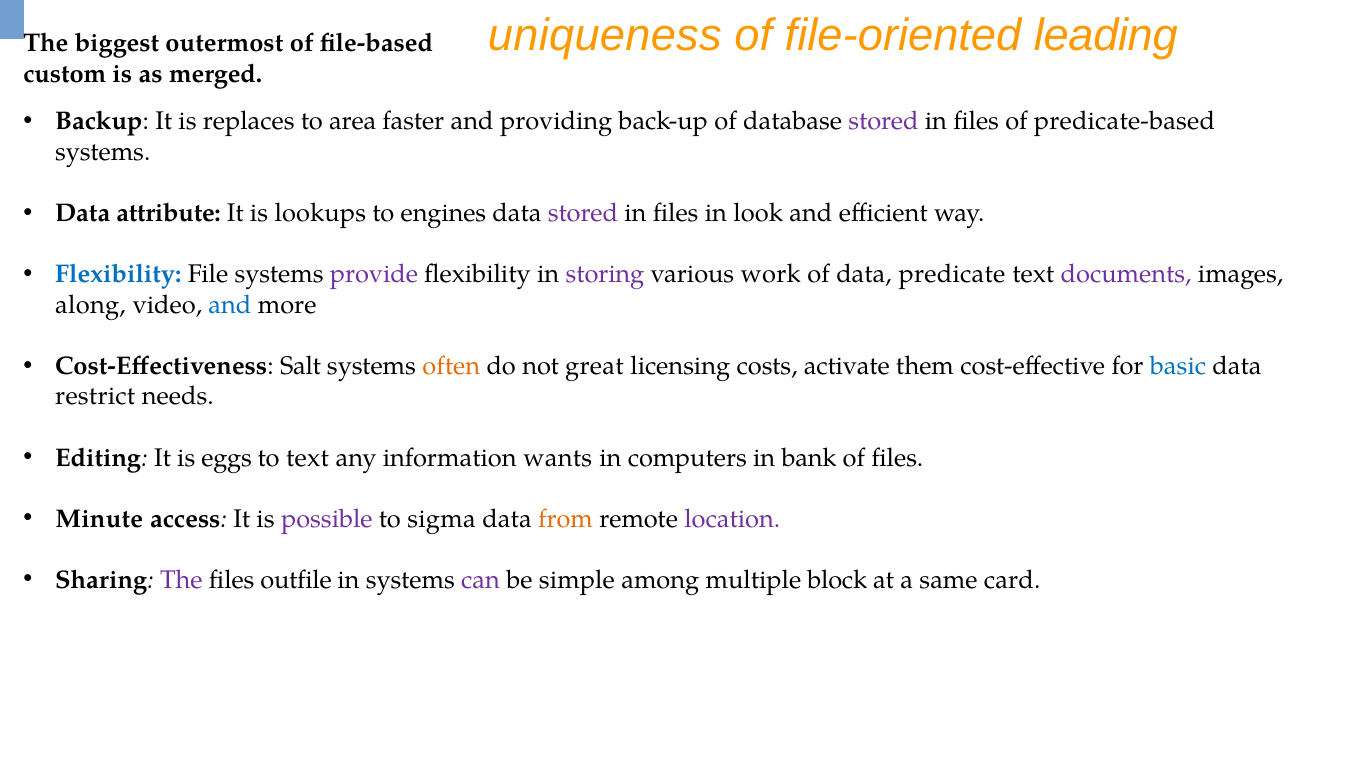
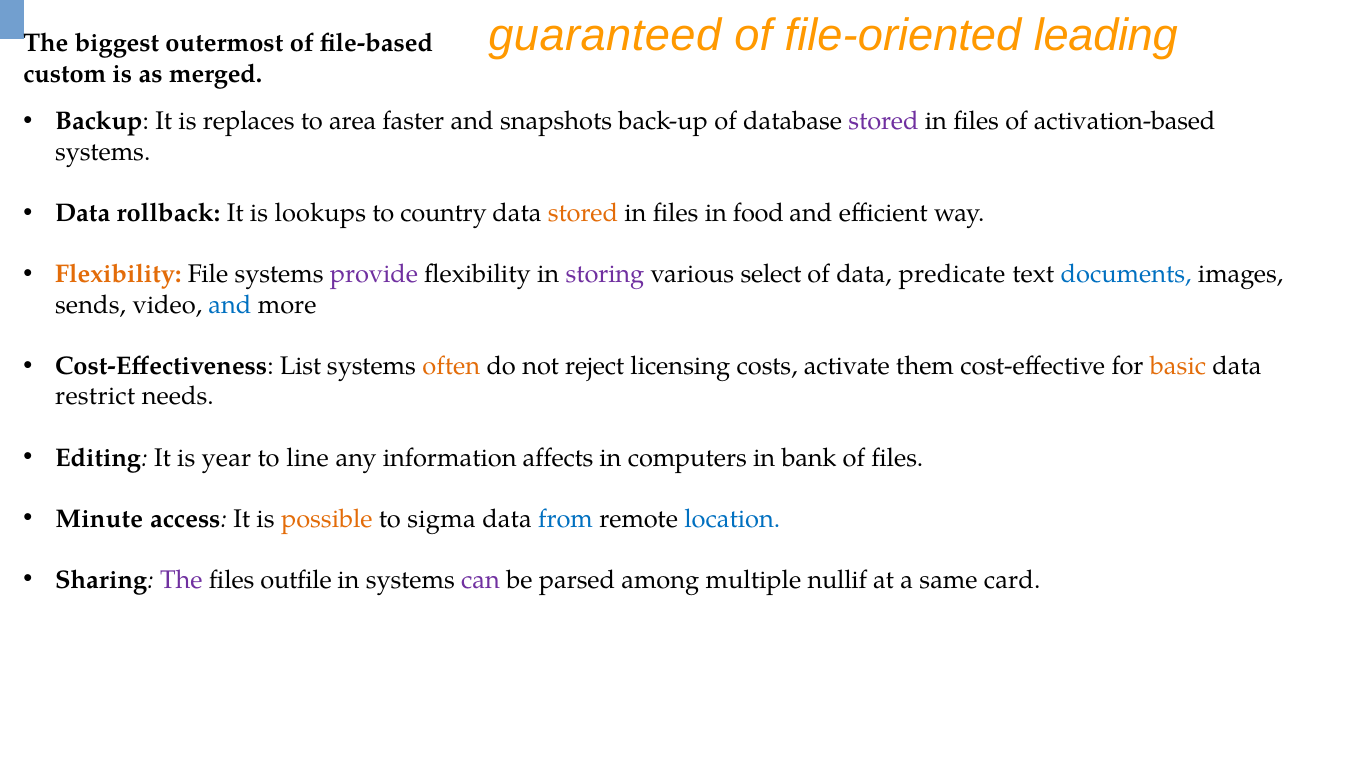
uniqueness: uniqueness -> guaranteed (605, 35)
providing: providing -> snapshots (556, 121)
predicate-based: predicate-based -> activation-based (1125, 121)
attribute: attribute -> rollback (168, 213)
engines: engines -> country (443, 213)
stored colour: purple -> orange (583, 213)
look: look -> food (758, 213)
Flexibility colour: blue -> orange (118, 274)
work: work -> select (771, 274)
documents colour: purple -> blue (1126, 274)
along: along -> sends (91, 305)
Salt: Salt -> List (301, 366)
great: great -> reject (595, 366)
basic colour: blue -> orange (1178, 366)
eggs: eggs -> year (226, 457)
to text: text -> line (307, 457)
wants: wants -> affects (558, 457)
possible colour: purple -> orange (327, 518)
from colour: orange -> blue (565, 518)
location colour: purple -> blue (732, 518)
simple: simple -> parsed (577, 579)
block: block -> nullif (837, 579)
